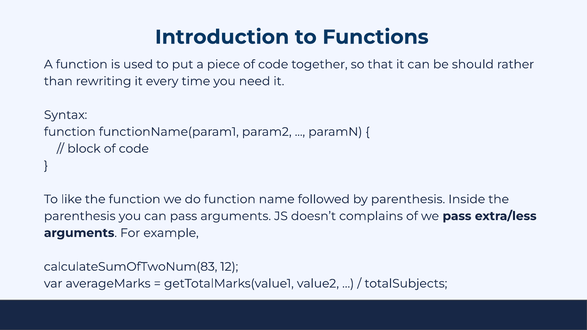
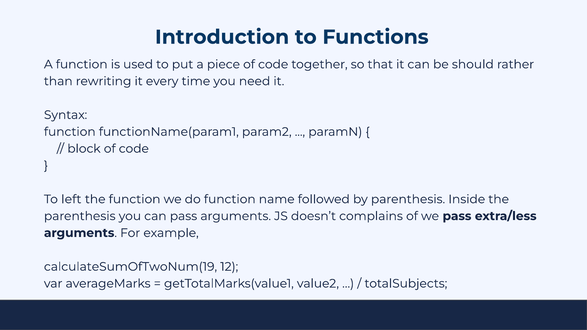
like: like -> left (71, 199)
calculateSumOfTwoNum(83: calculateSumOfTwoNum(83 -> calculateSumOfTwoNum(19 (131, 267)
